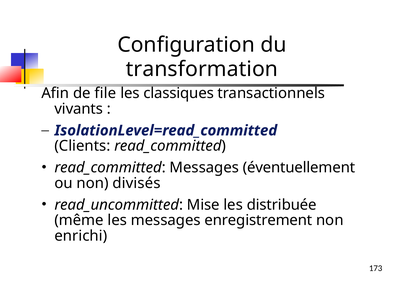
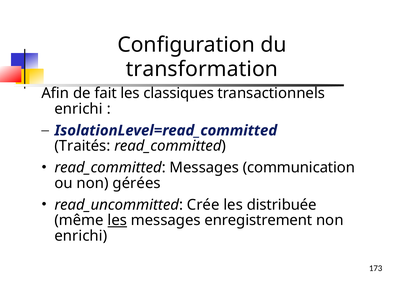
file: file -> fait (106, 93)
vivants: vivants -> enrichi (79, 109)
Clients: Clients -> Traités (82, 146)
éventuellement: éventuellement -> communication (299, 168)
divisés: divisés -> gérées (137, 183)
Mise: Mise -> Crée (203, 205)
les underline: none -> present (117, 220)
